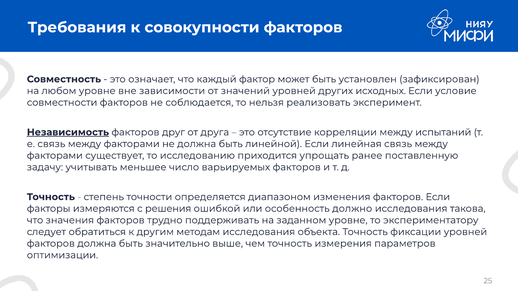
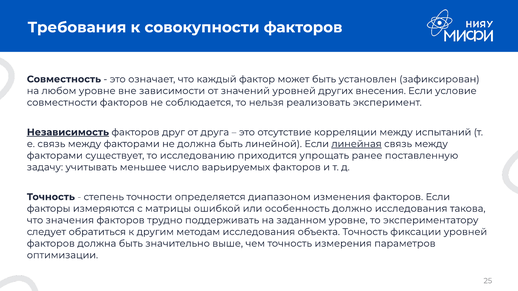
исходных: исходных -> внесения (381, 91)
линейная underline: none -> present (357, 144)
решения: решения -> матрицы (168, 209)
